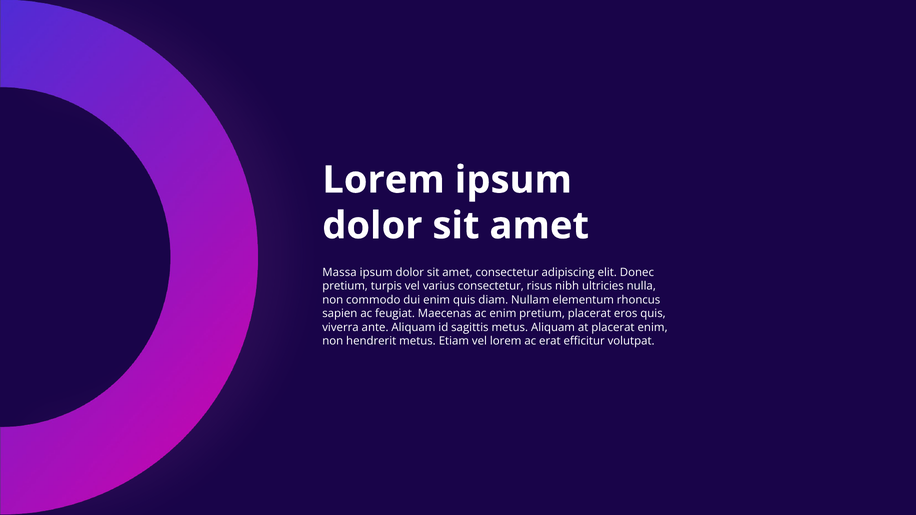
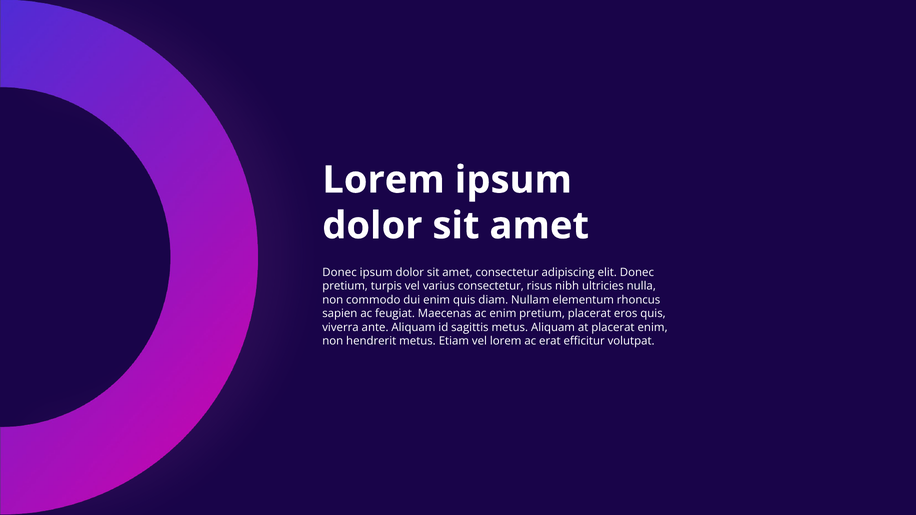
Massa: Massa -> Donec (340, 272)
